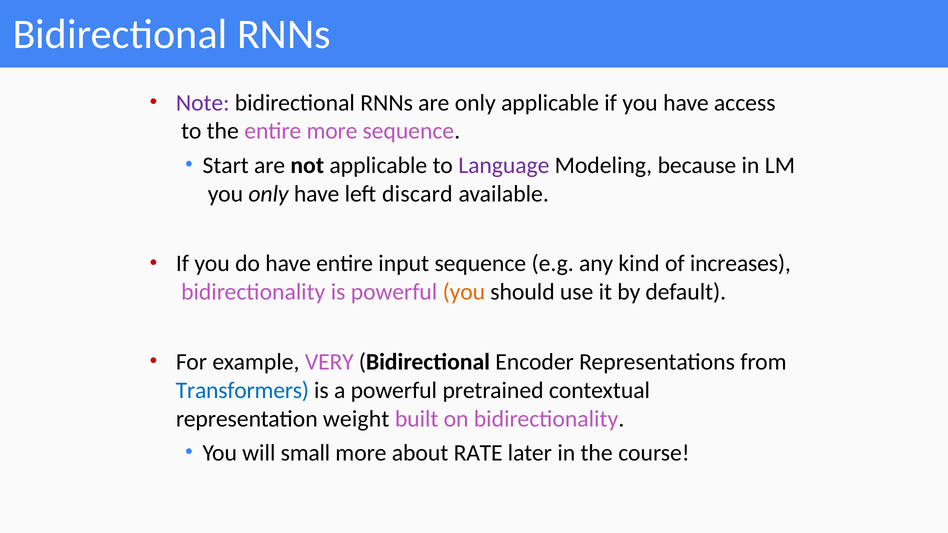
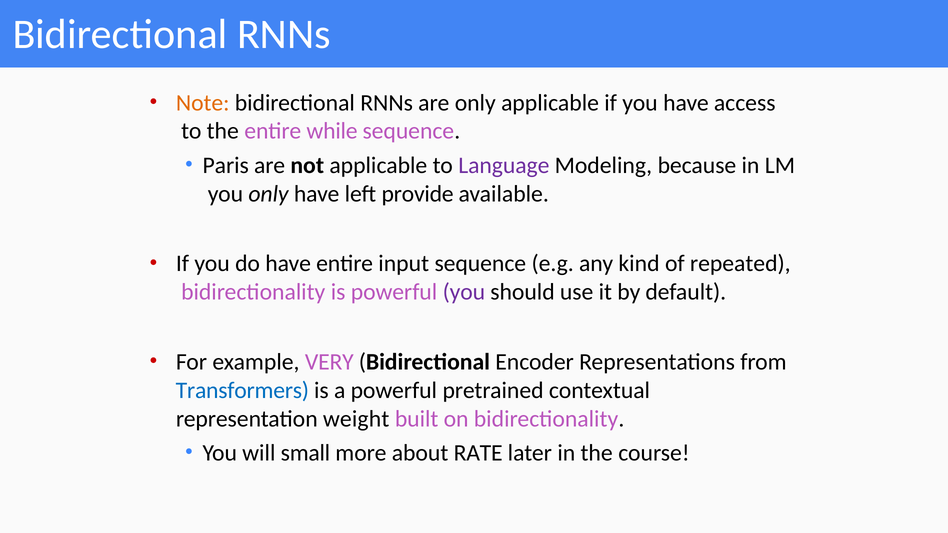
Note colour: purple -> orange (203, 103)
entire more: more -> while (332, 131)
Start: Start -> Paris (226, 165)
discard: discard -> provide (418, 194)
increases: increases -> repeated (740, 264)
you colour: orange -> purple (464, 292)
